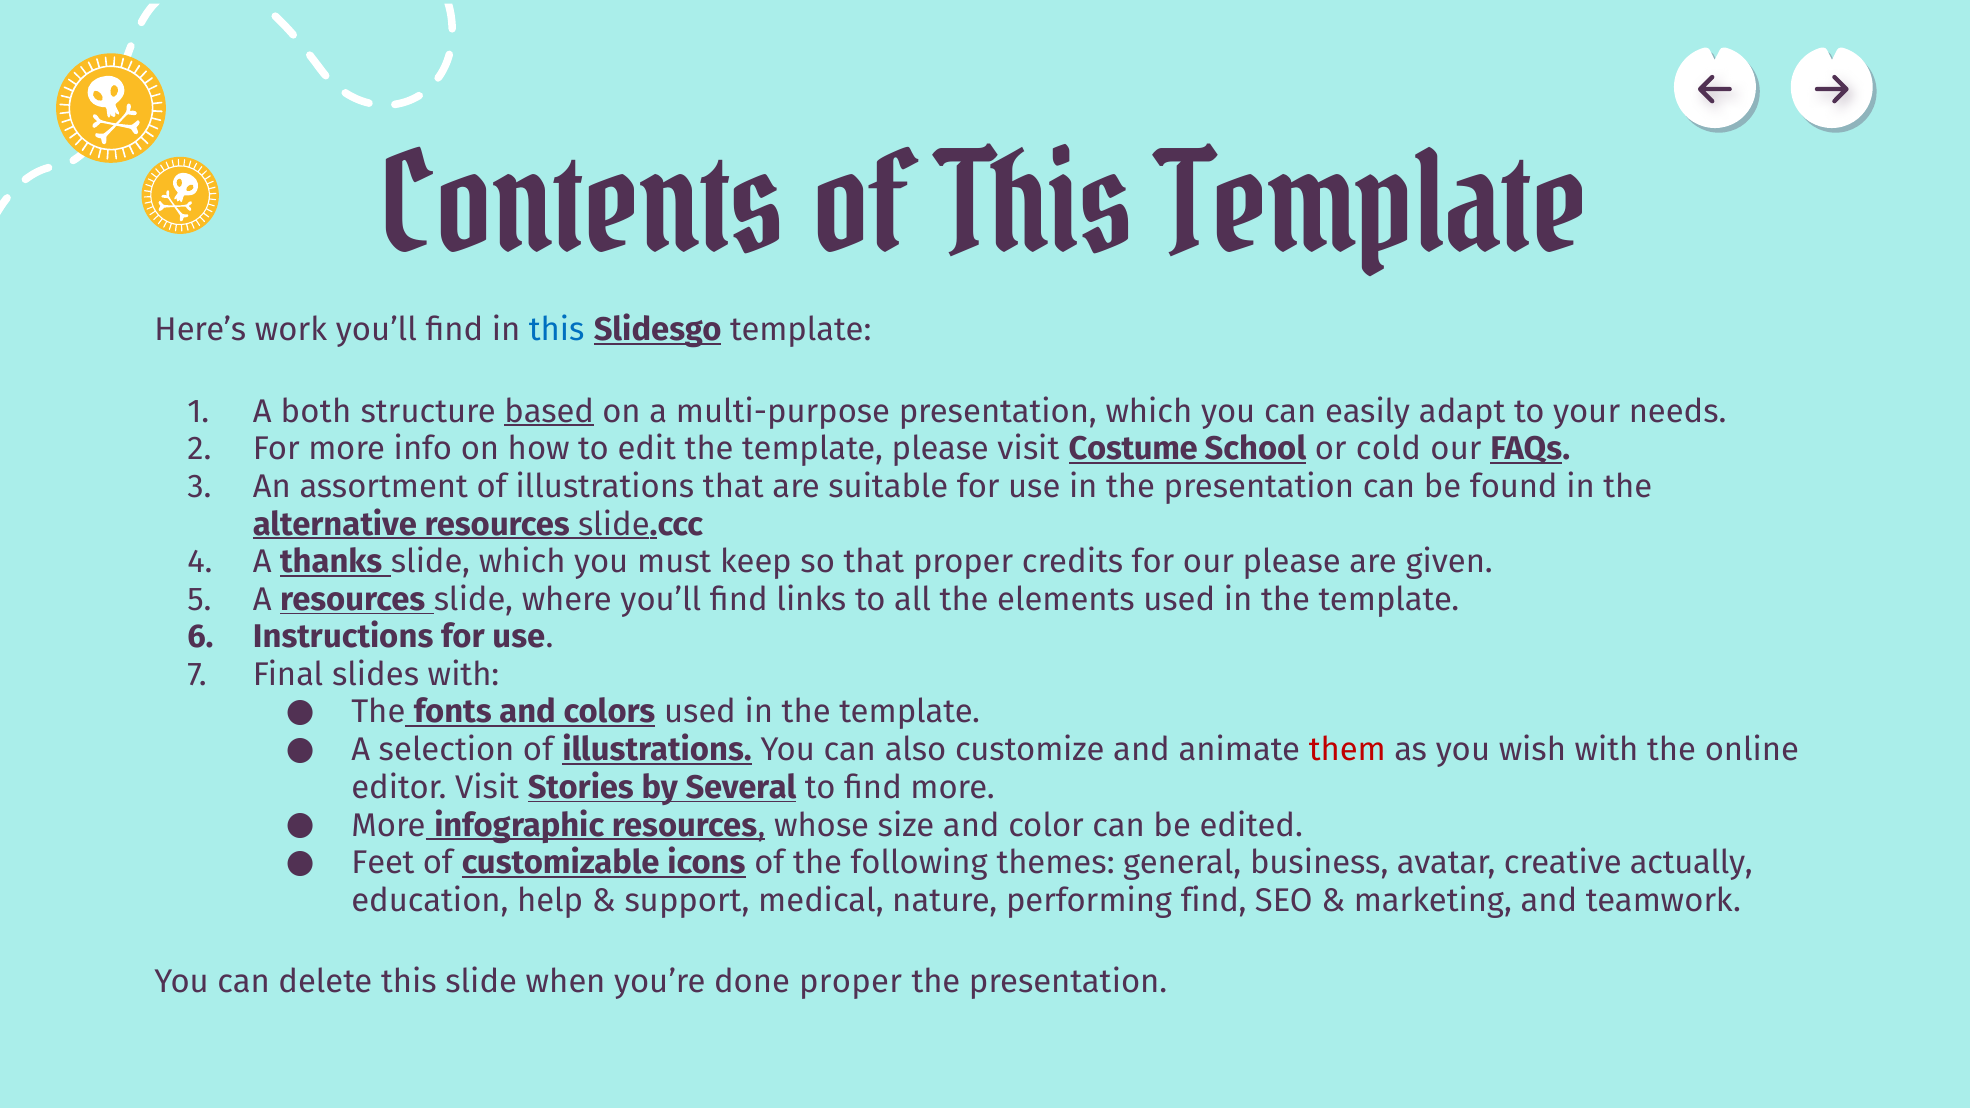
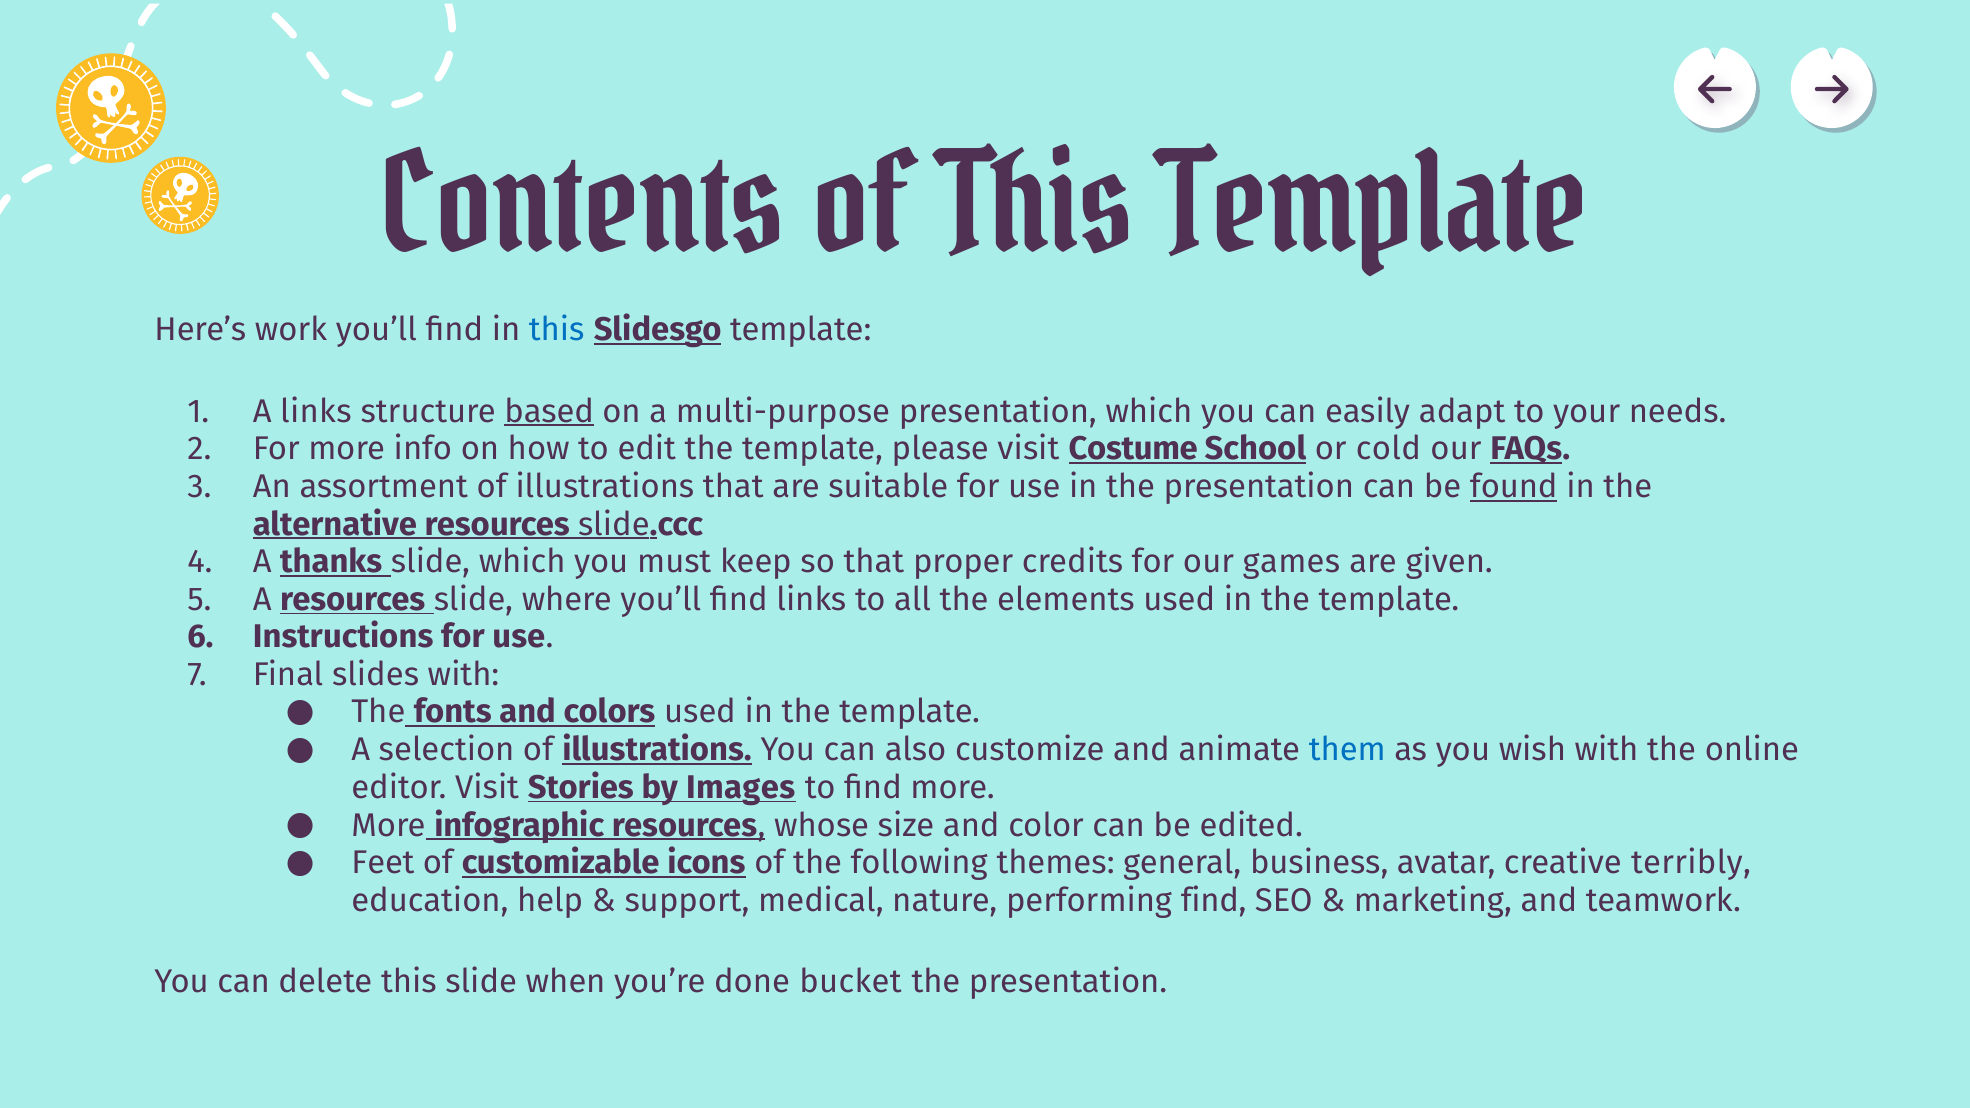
A both: both -> links (316, 411)
found underline: none -> present (1514, 487)
our please: please -> games (1291, 562)
them colour: red -> blue (1347, 750)
Several: Several -> Images (741, 788)
actually: actually -> terribly (1691, 863)
done proper: proper -> bucket (851, 982)
